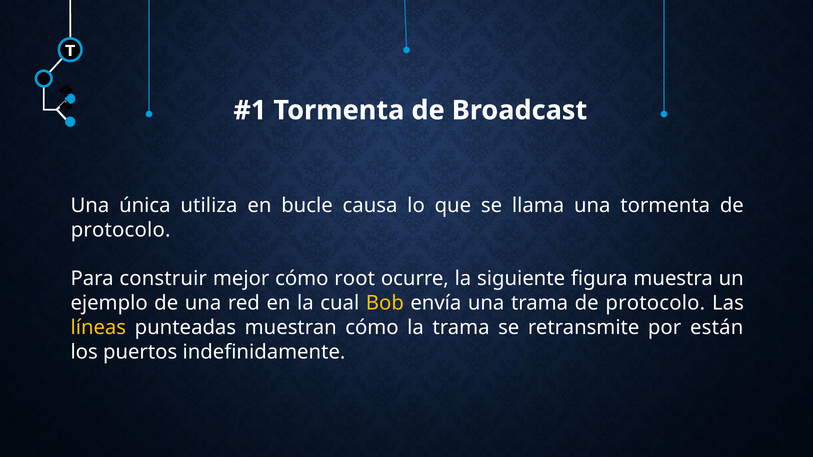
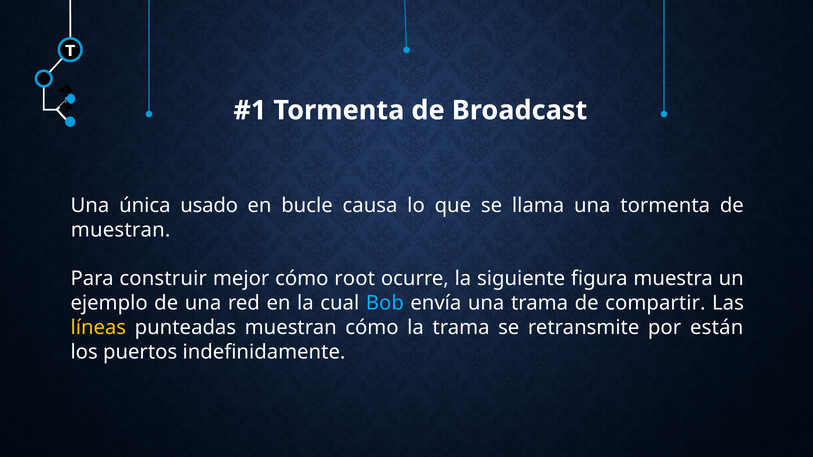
utiliza: utiliza -> usado (209, 206)
protocolo: protocolo -> muestran (121, 230)
Bob colour: yellow -> light blue (385, 303)
trama de protocolo: protocolo -> compartir (655, 303)
